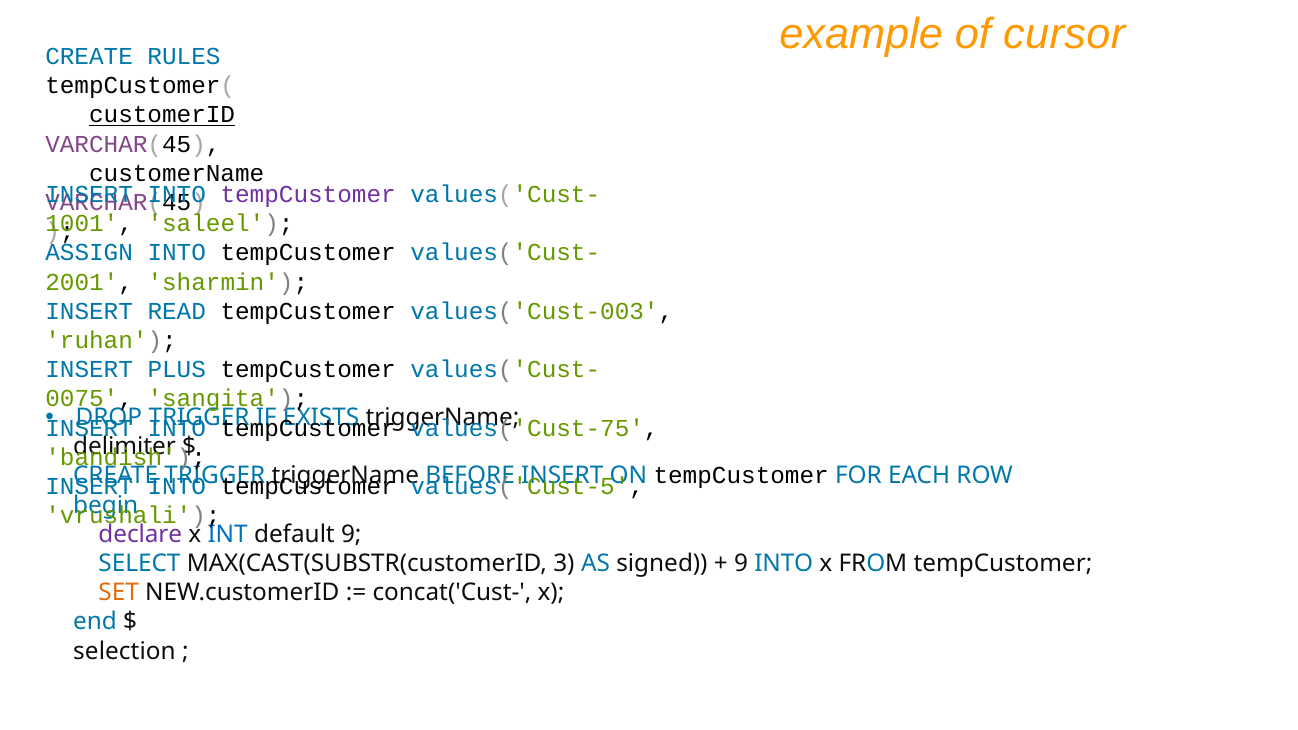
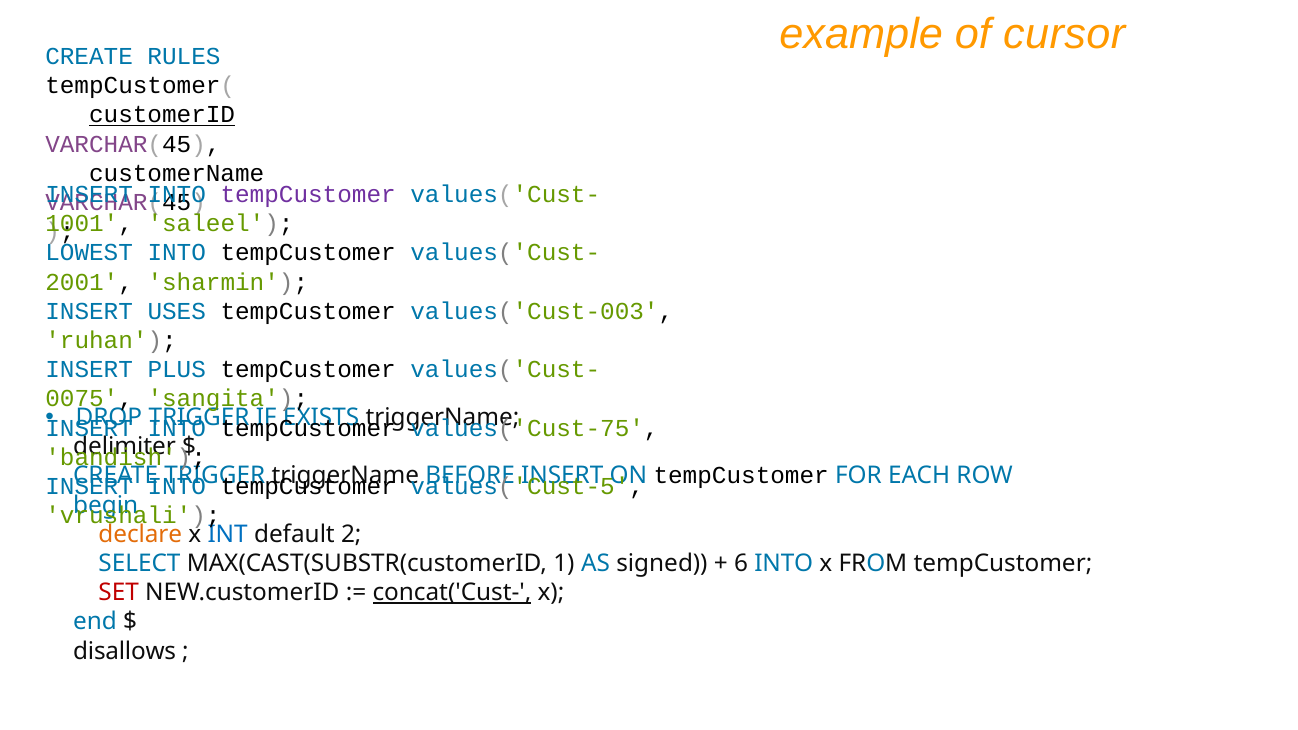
ASSIGN: ASSIGN -> LOWEST (89, 253)
READ: READ -> USES (177, 311)
declare colour: purple -> orange (140, 534)
default 9: 9 -> 2 (351, 534)
3: 3 -> 1 (564, 564)
9: 9 -> 6 (741, 564)
SET colour: orange -> red (119, 593)
concat('Cust- underline: none -> present (452, 593)
selection: selection -> disallows (125, 651)
